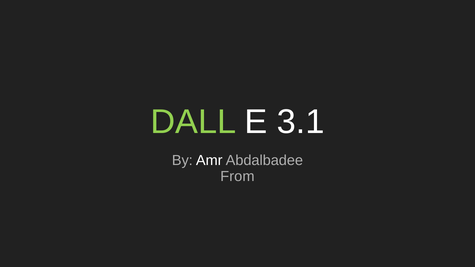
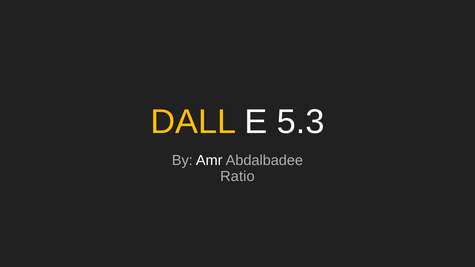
DALL colour: light green -> yellow (193, 122)
3.1: 3.1 -> 5.3 (301, 122)
From: From -> Ratio (237, 177)
